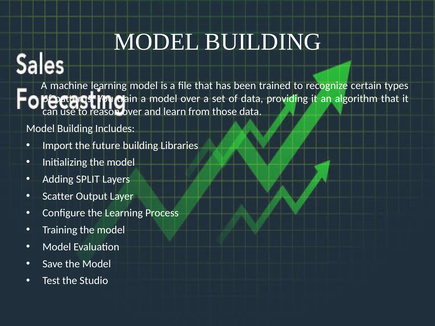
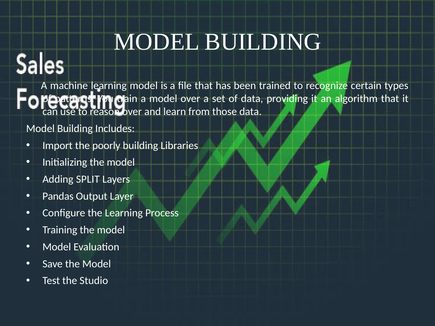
future: future -> poorly (106, 146)
Scatter: Scatter -> Pandas (58, 196)
